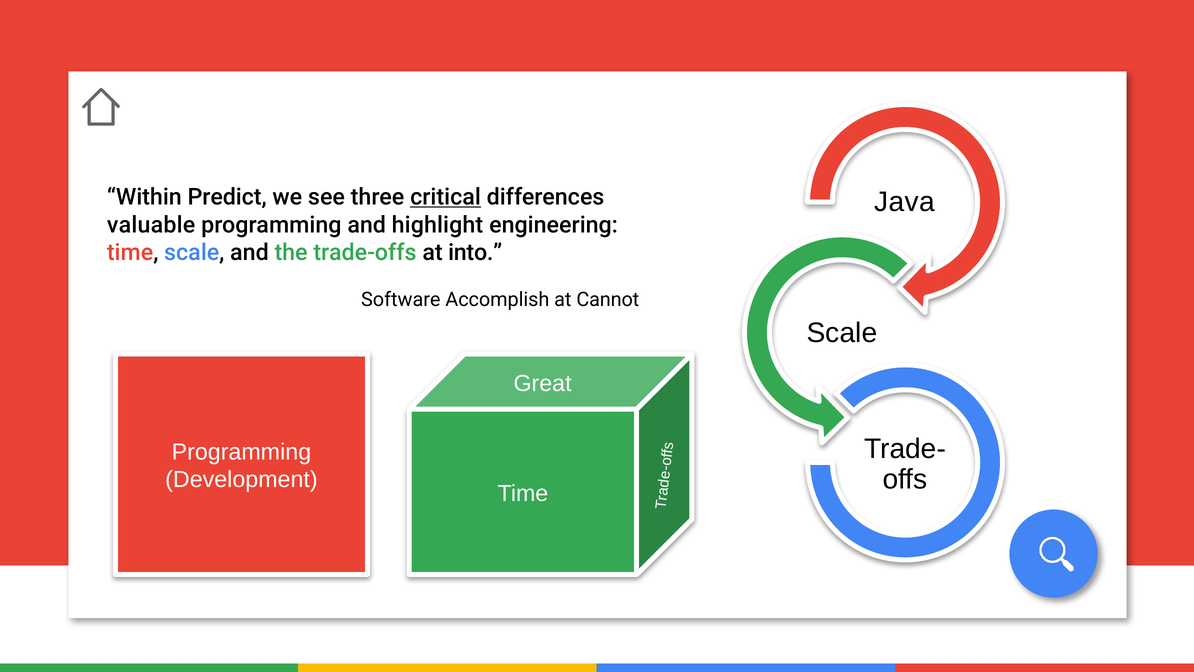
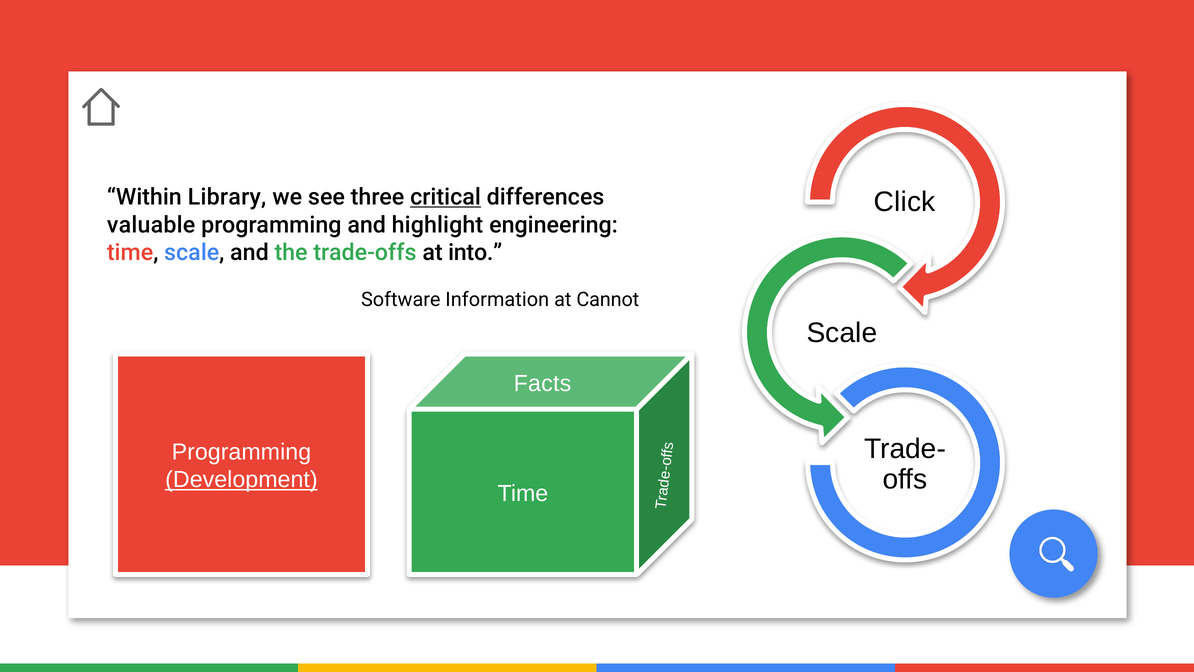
Predict: Predict -> Library (227, 197)
Java: Java -> Click (905, 202)
Accomplish: Accomplish -> Information (497, 299)
Great: Great -> Facts (542, 383)
Development underline: none -> present (241, 480)
